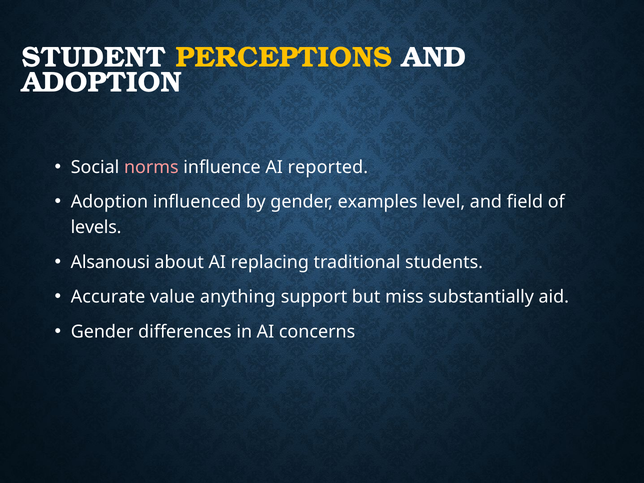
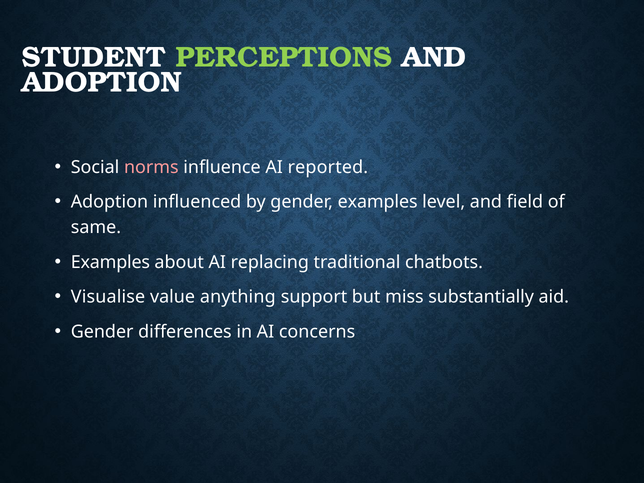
PERCEPTIONS colour: yellow -> light green (284, 57)
levels: levels -> same (96, 228)
Alsanousi: Alsanousi -> Examples (110, 262)
students: students -> chatbots (444, 262)
Accurate: Accurate -> Visualise (108, 297)
